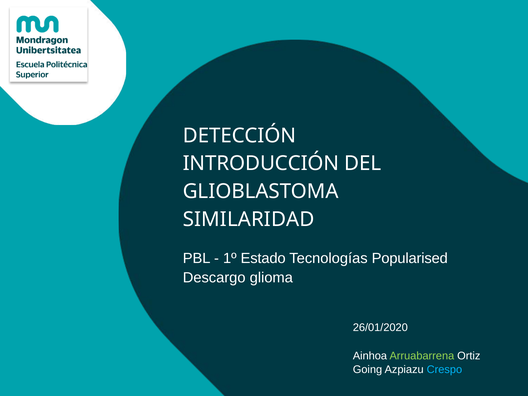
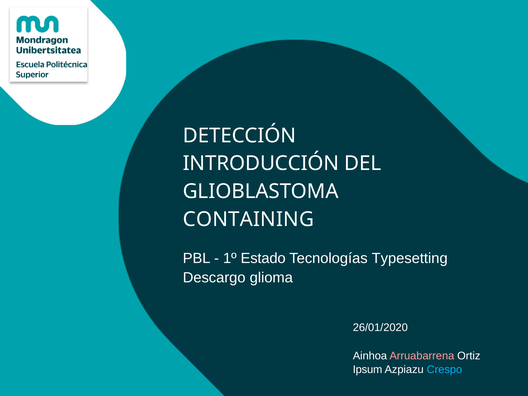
SIMILARIDAD: SIMILARIDAD -> CONTAINING (249, 219)
Popularised: Popularised -> Typesetting (410, 258)
Arruabarrena colour: light green -> pink (422, 356)
Going: Going -> Ipsum (368, 370)
